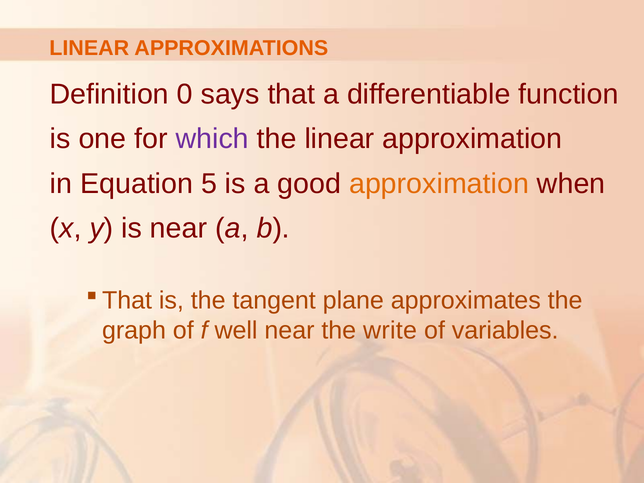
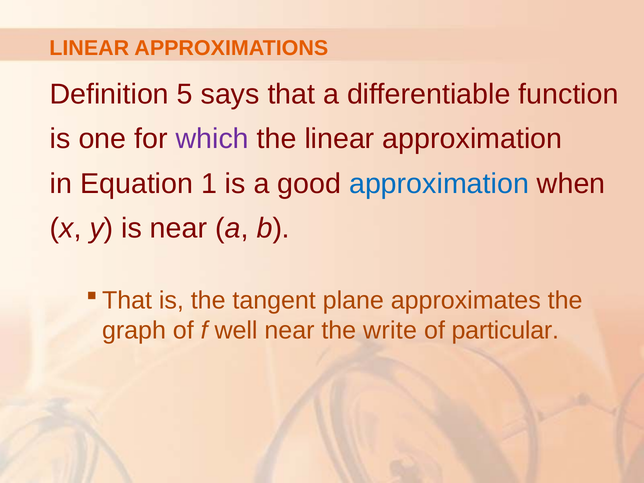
0: 0 -> 5 (185, 94)
5: 5 -> 1 (209, 184)
approximation colour: orange -> blue (439, 184)
variables: variables -> particular (505, 330)
